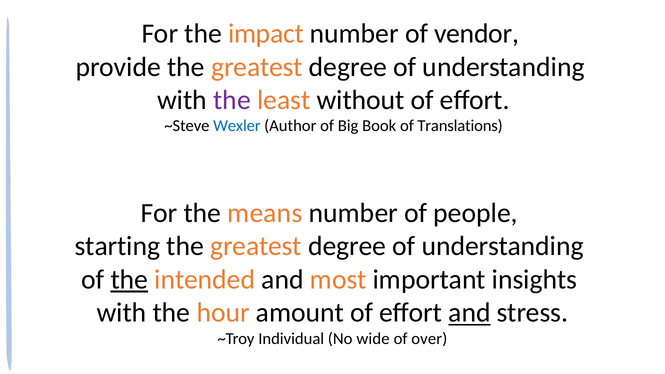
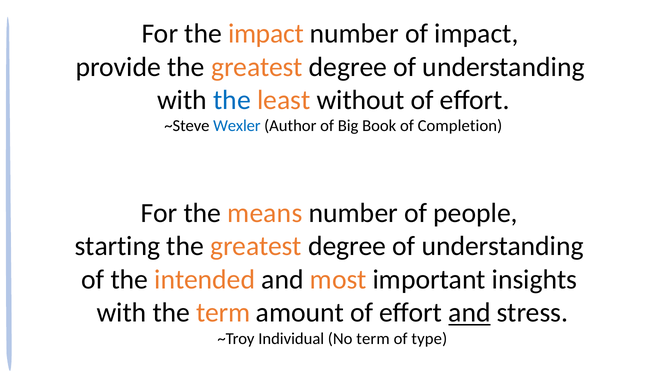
of vendor: vendor -> impact (476, 34)
the colour: purple -> blue (232, 100)
Translations: Translations -> Completion (460, 126)
the underline: present -> none (129, 280)
the hour: hour -> term (223, 313)
No wide: wide -> term (373, 339)
over: over -> type (429, 339)
